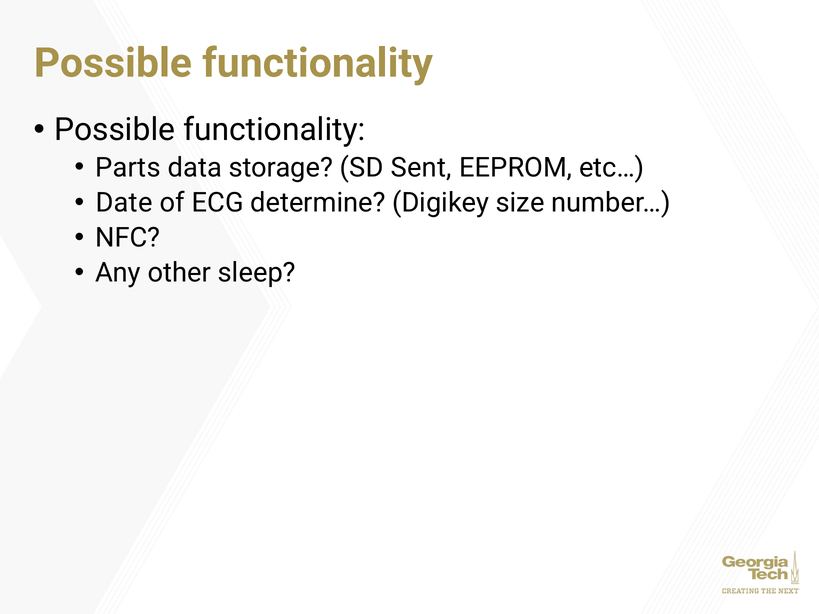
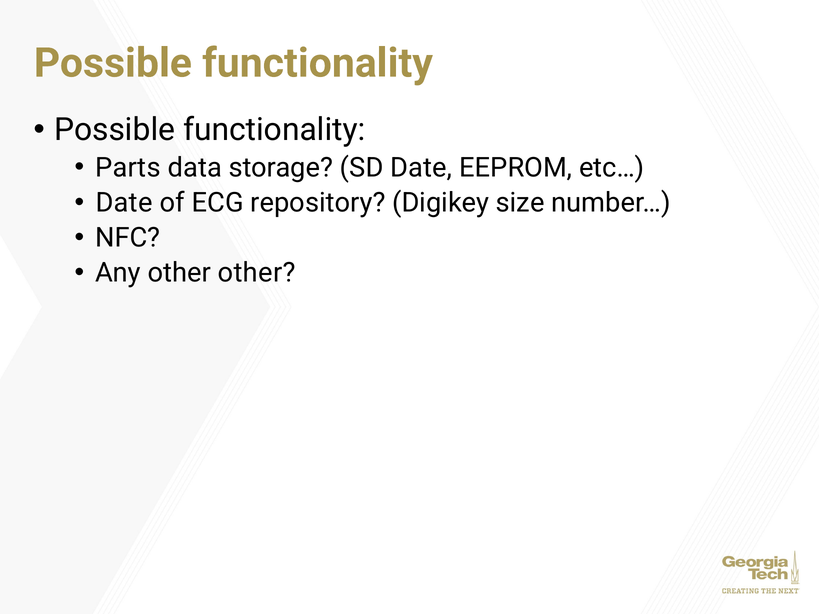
SD Sent: Sent -> Date (421, 168)
determine: determine -> repository (318, 203)
other sleep: sleep -> other (257, 273)
